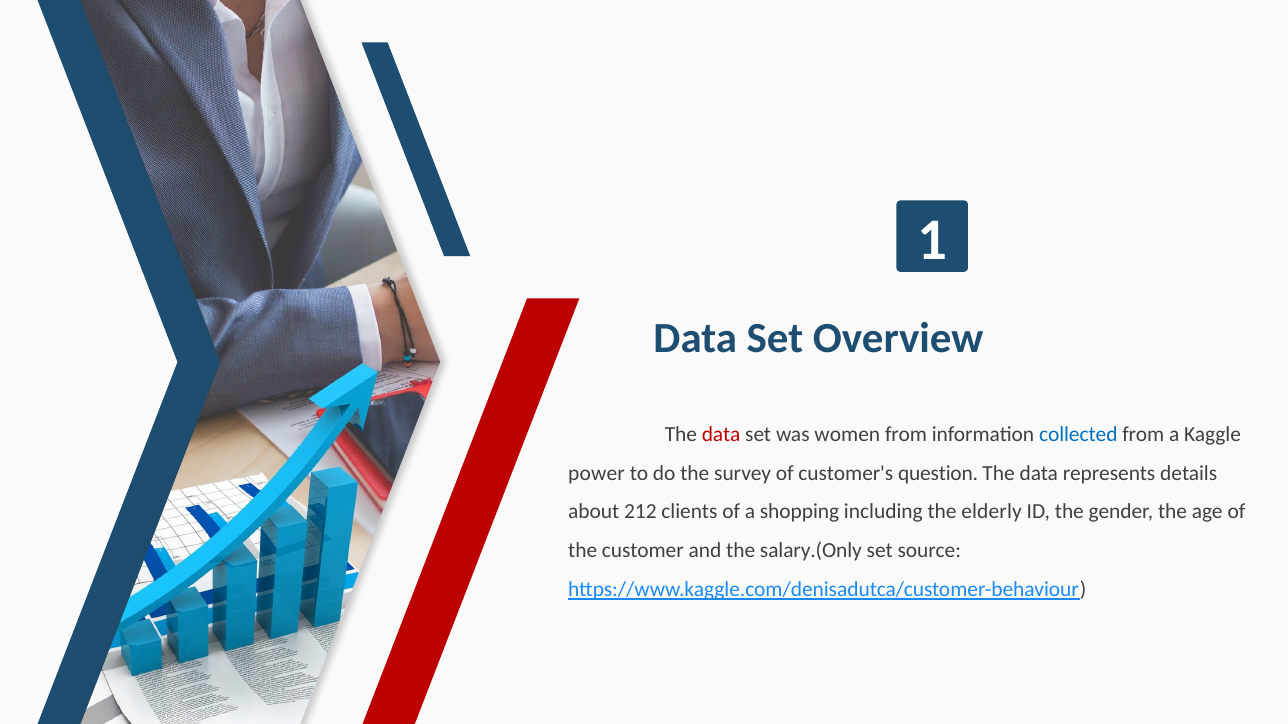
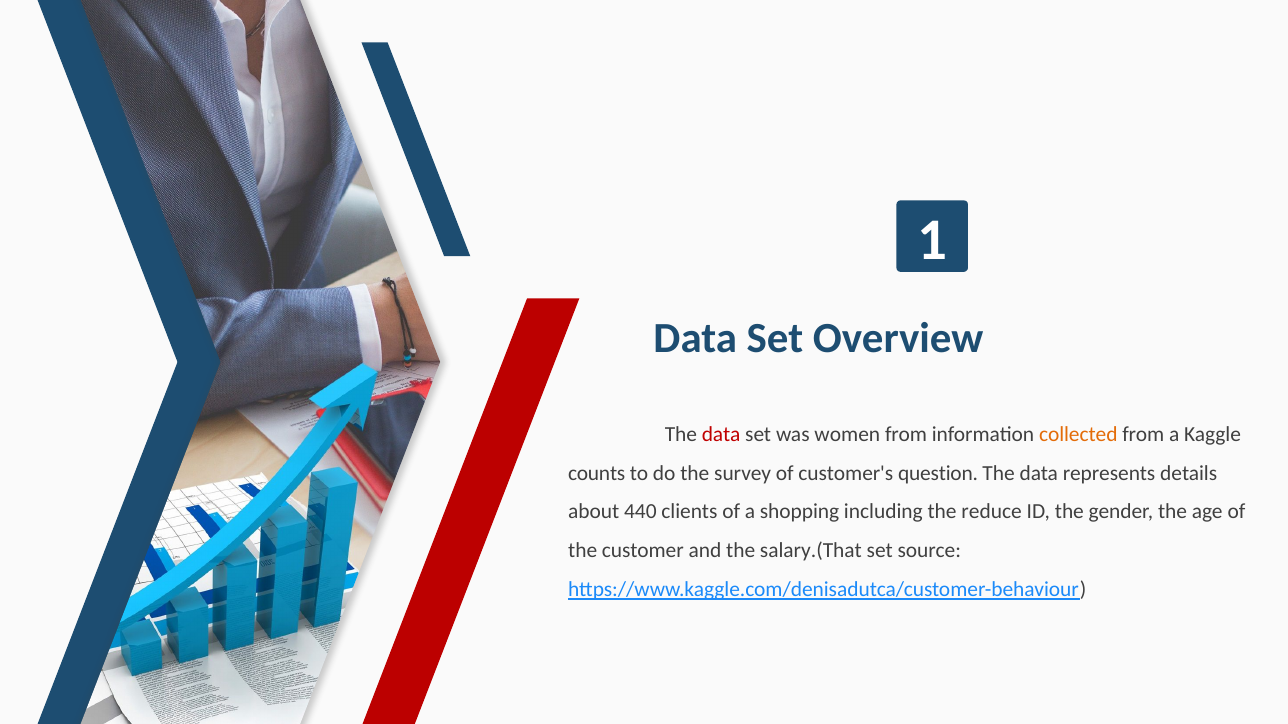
collected colour: blue -> orange (1078, 435)
power: power -> counts (597, 474)
212: 212 -> 440 (640, 512)
elderly: elderly -> reduce (992, 512)
salary.(Only: salary.(Only -> salary.(That (811, 551)
